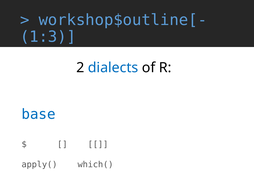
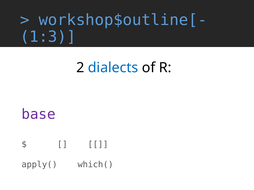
base colour: blue -> purple (39, 115)
